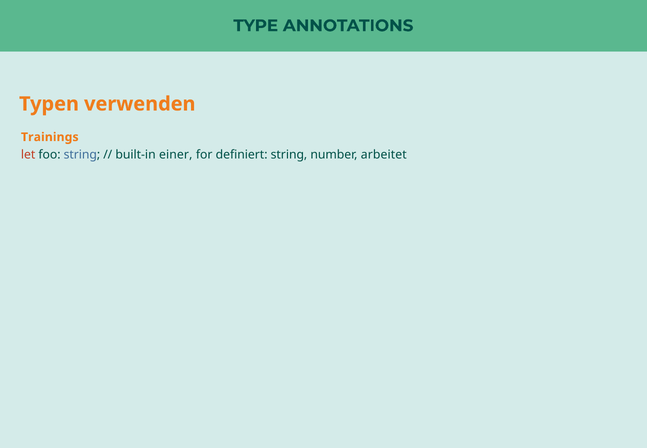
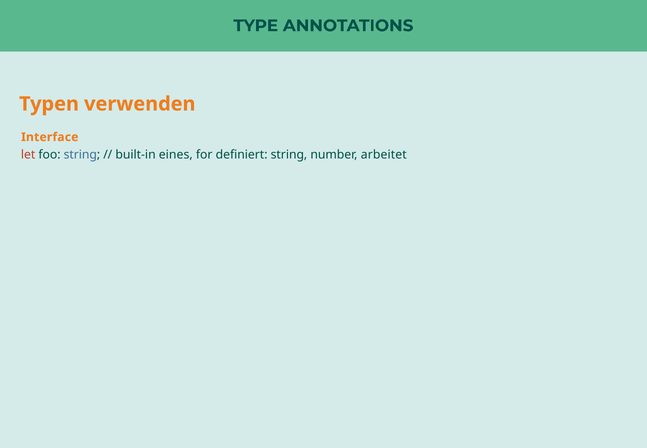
Trainings: Trainings -> Interface (50, 137)
einer: einer -> eines (176, 155)
